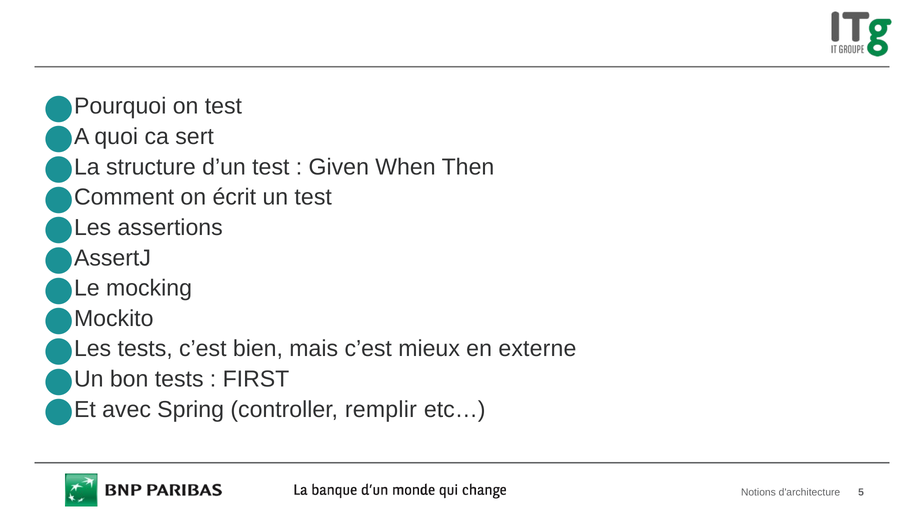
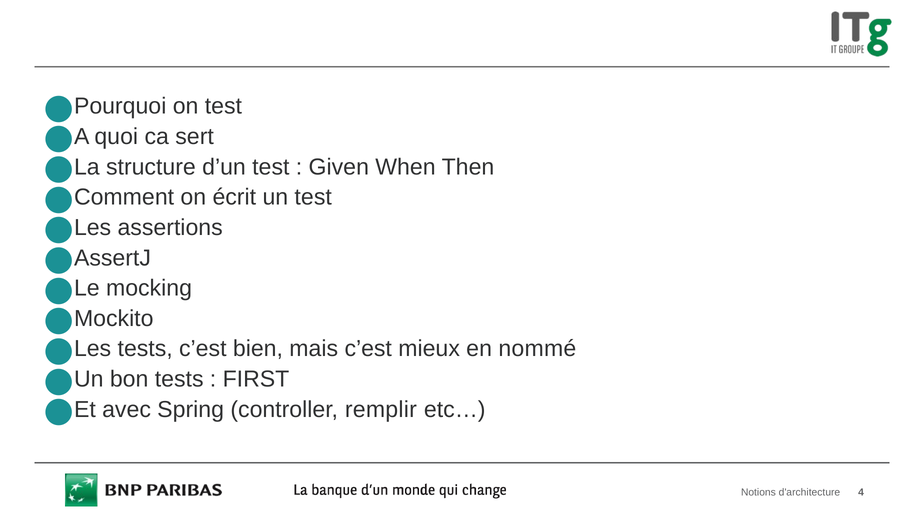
externe: externe -> nommé (537, 349)
5: 5 -> 4 (861, 492)
